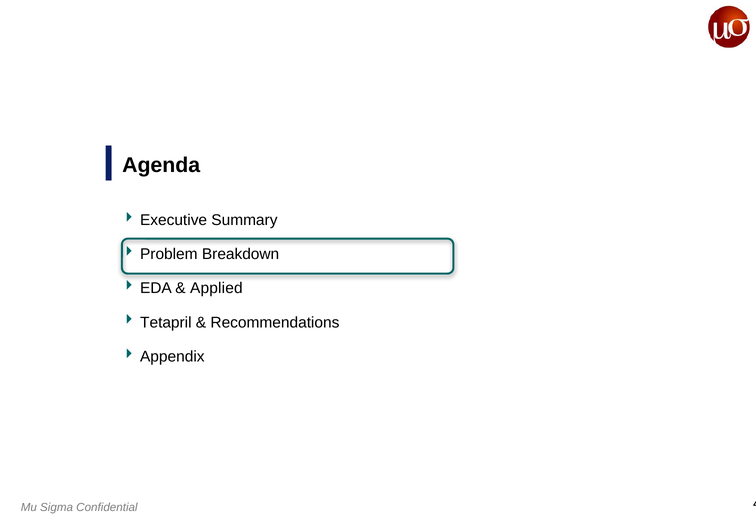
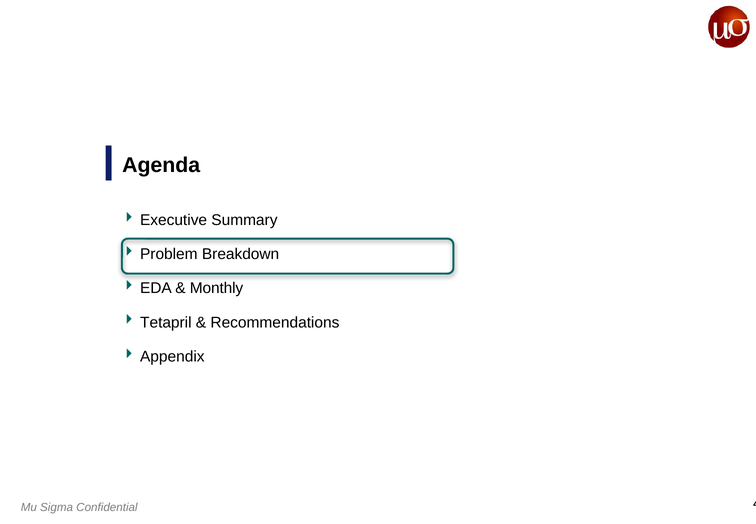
Applied: Applied -> Monthly (217, 288)
